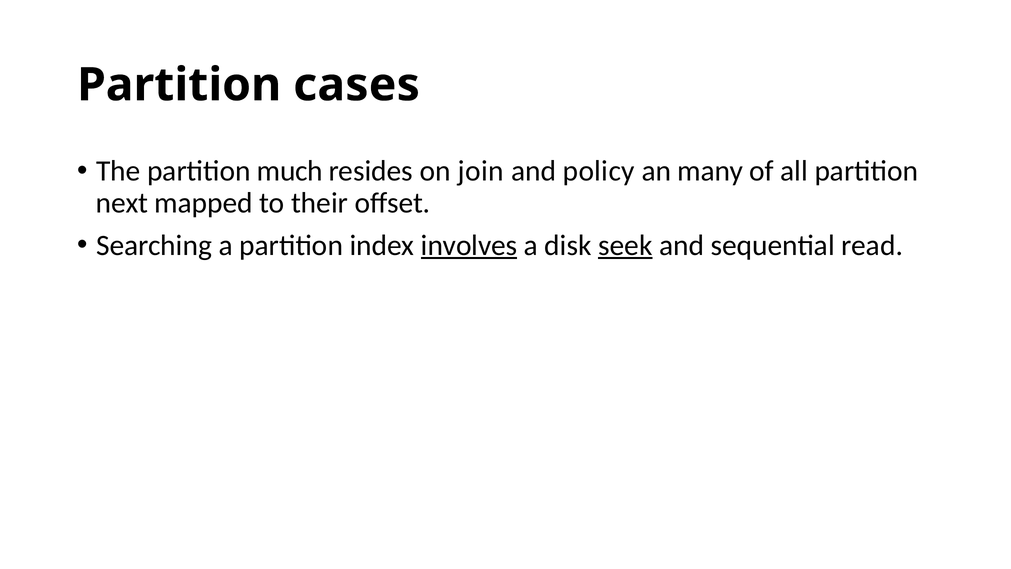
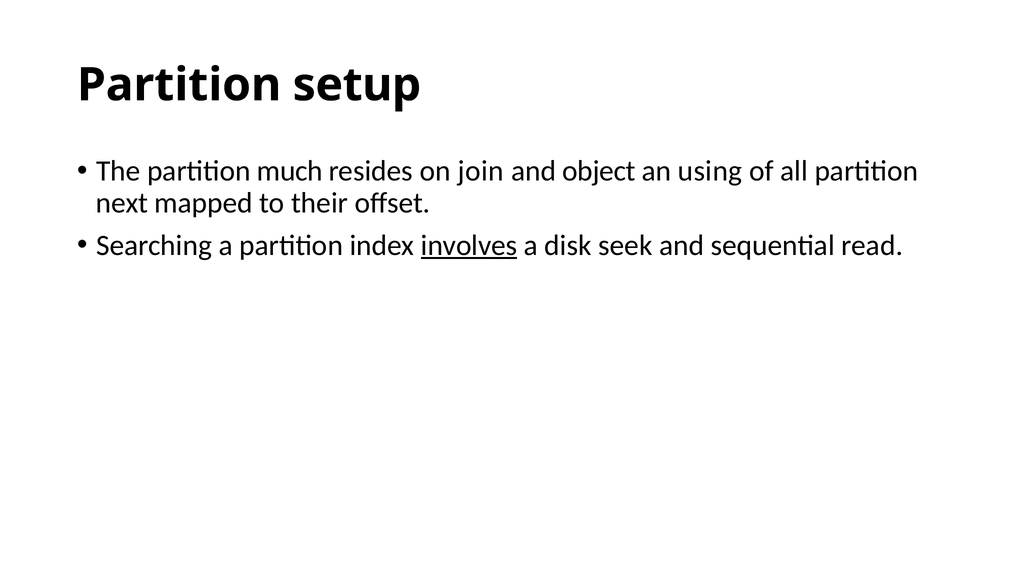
cases: cases -> setup (357, 85)
policy: policy -> object (599, 171)
many: many -> using (710, 171)
seek underline: present -> none (625, 245)
